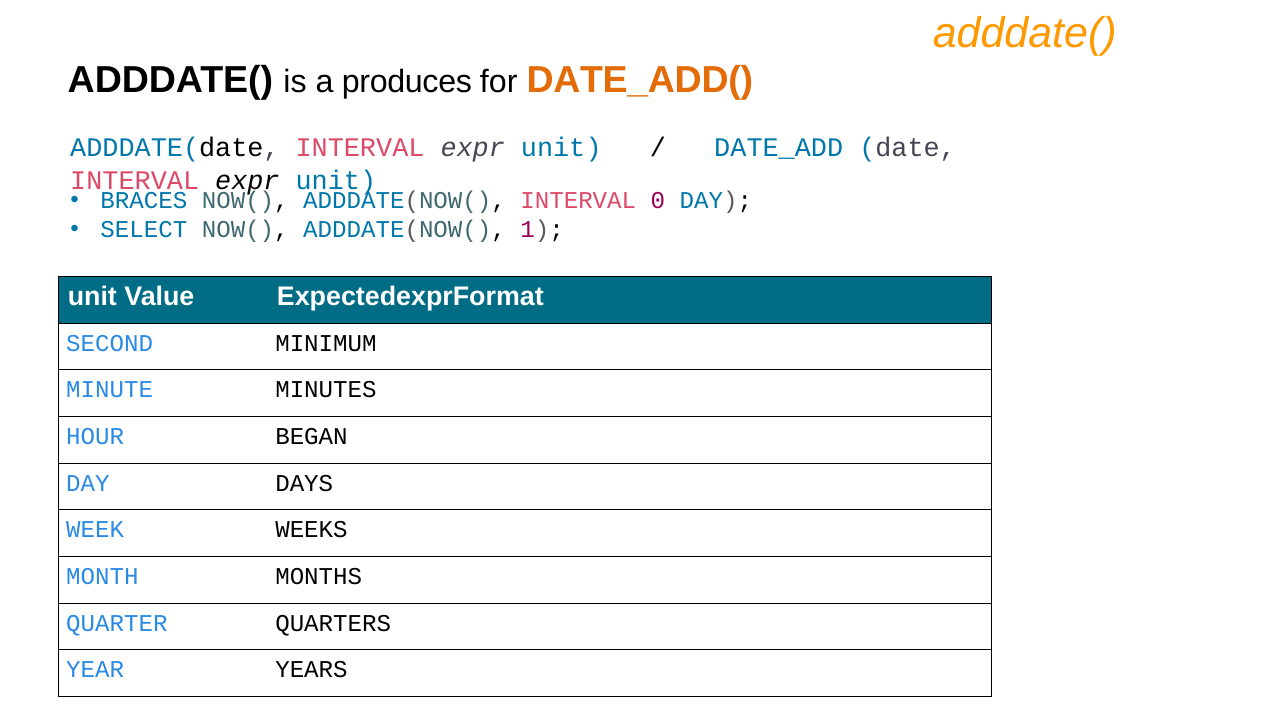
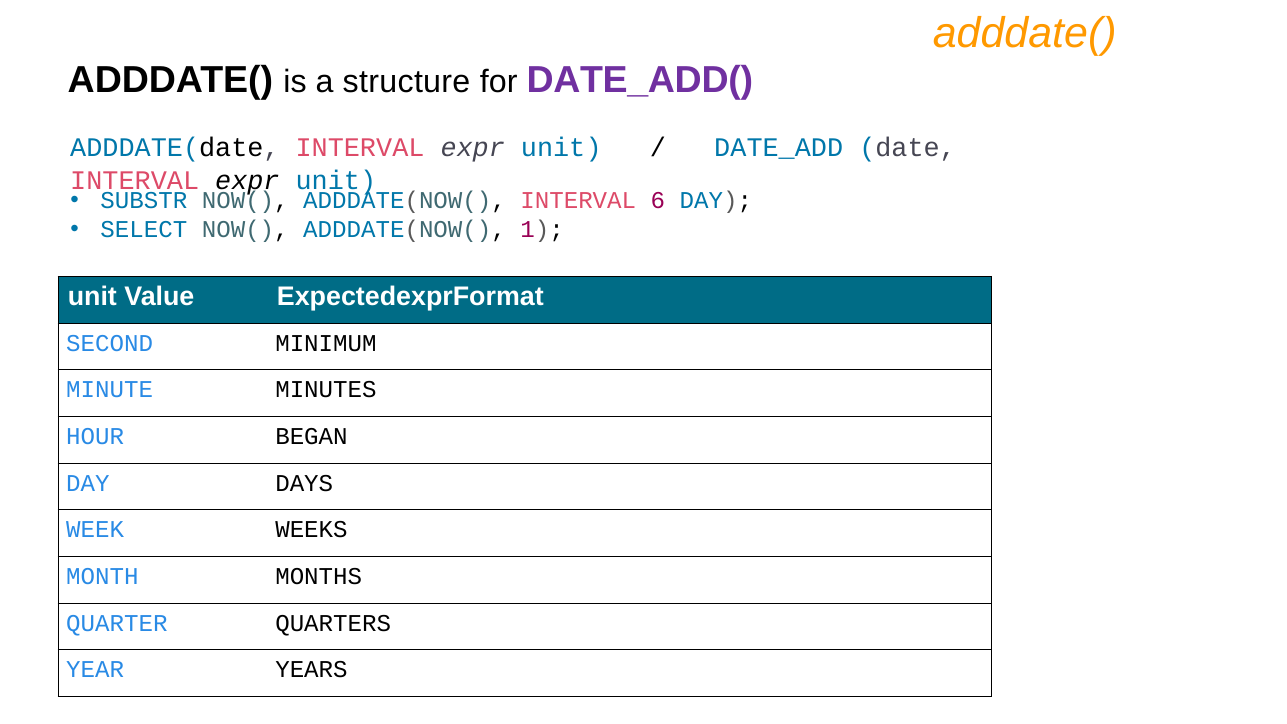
produces: produces -> structure (407, 82)
DATE_ADD( colour: orange -> purple (640, 80)
BRACES: BRACES -> SUBSTR (144, 200)
0: 0 -> 6 (658, 200)
